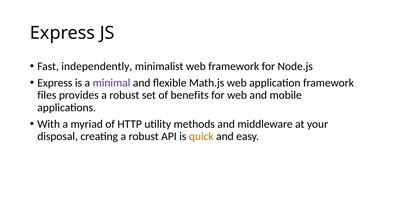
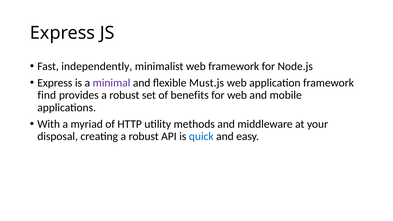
Math.js: Math.js -> Must.js (207, 83)
files: files -> find (47, 95)
quick colour: orange -> blue (201, 136)
